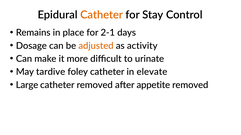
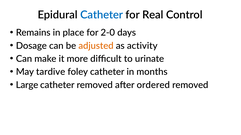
Catheter colour: orange -> blue (102, 15)
Stay: Stay -> Real (153, 15)
2-1: 2-1 -> 2-0 (108, 33)
elevate: elevate -> months (152, 72)
appetite: appetite -> ordered (153, 85)
